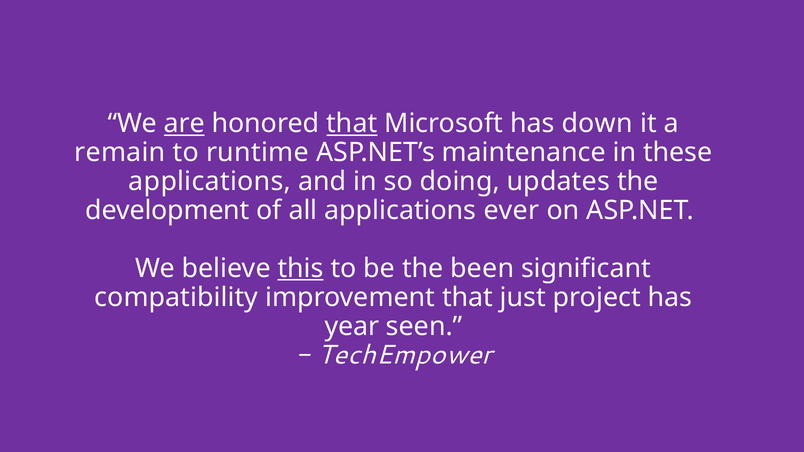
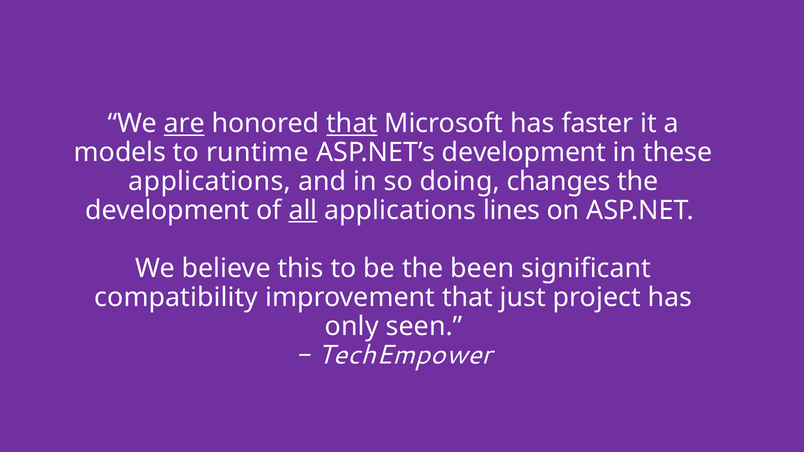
down: down -> faster (597, 124)
remain: remain -> models (120, 153)
ASP.NET’s maintenance: maintenance -> development (524, 153)
updates: updates -> changes (559, 182)
all underline: none -> present (303, 211)
ever: ever -> lines (512, 211)
this underline: present -> none (301, 268)
year: year -> only (352, 326)
